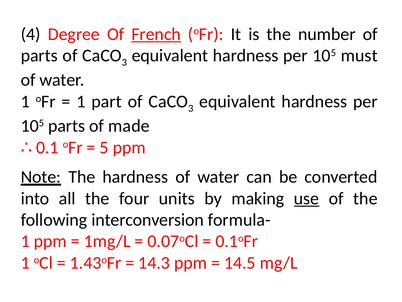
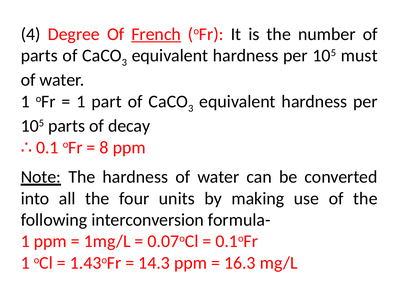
made: made -> decay (129, 126)
5: 5 -> 8 (104, 147)
use underline: present -> none (307, 198)
14.5: 14.5 -> 16.3 (240, 262)
